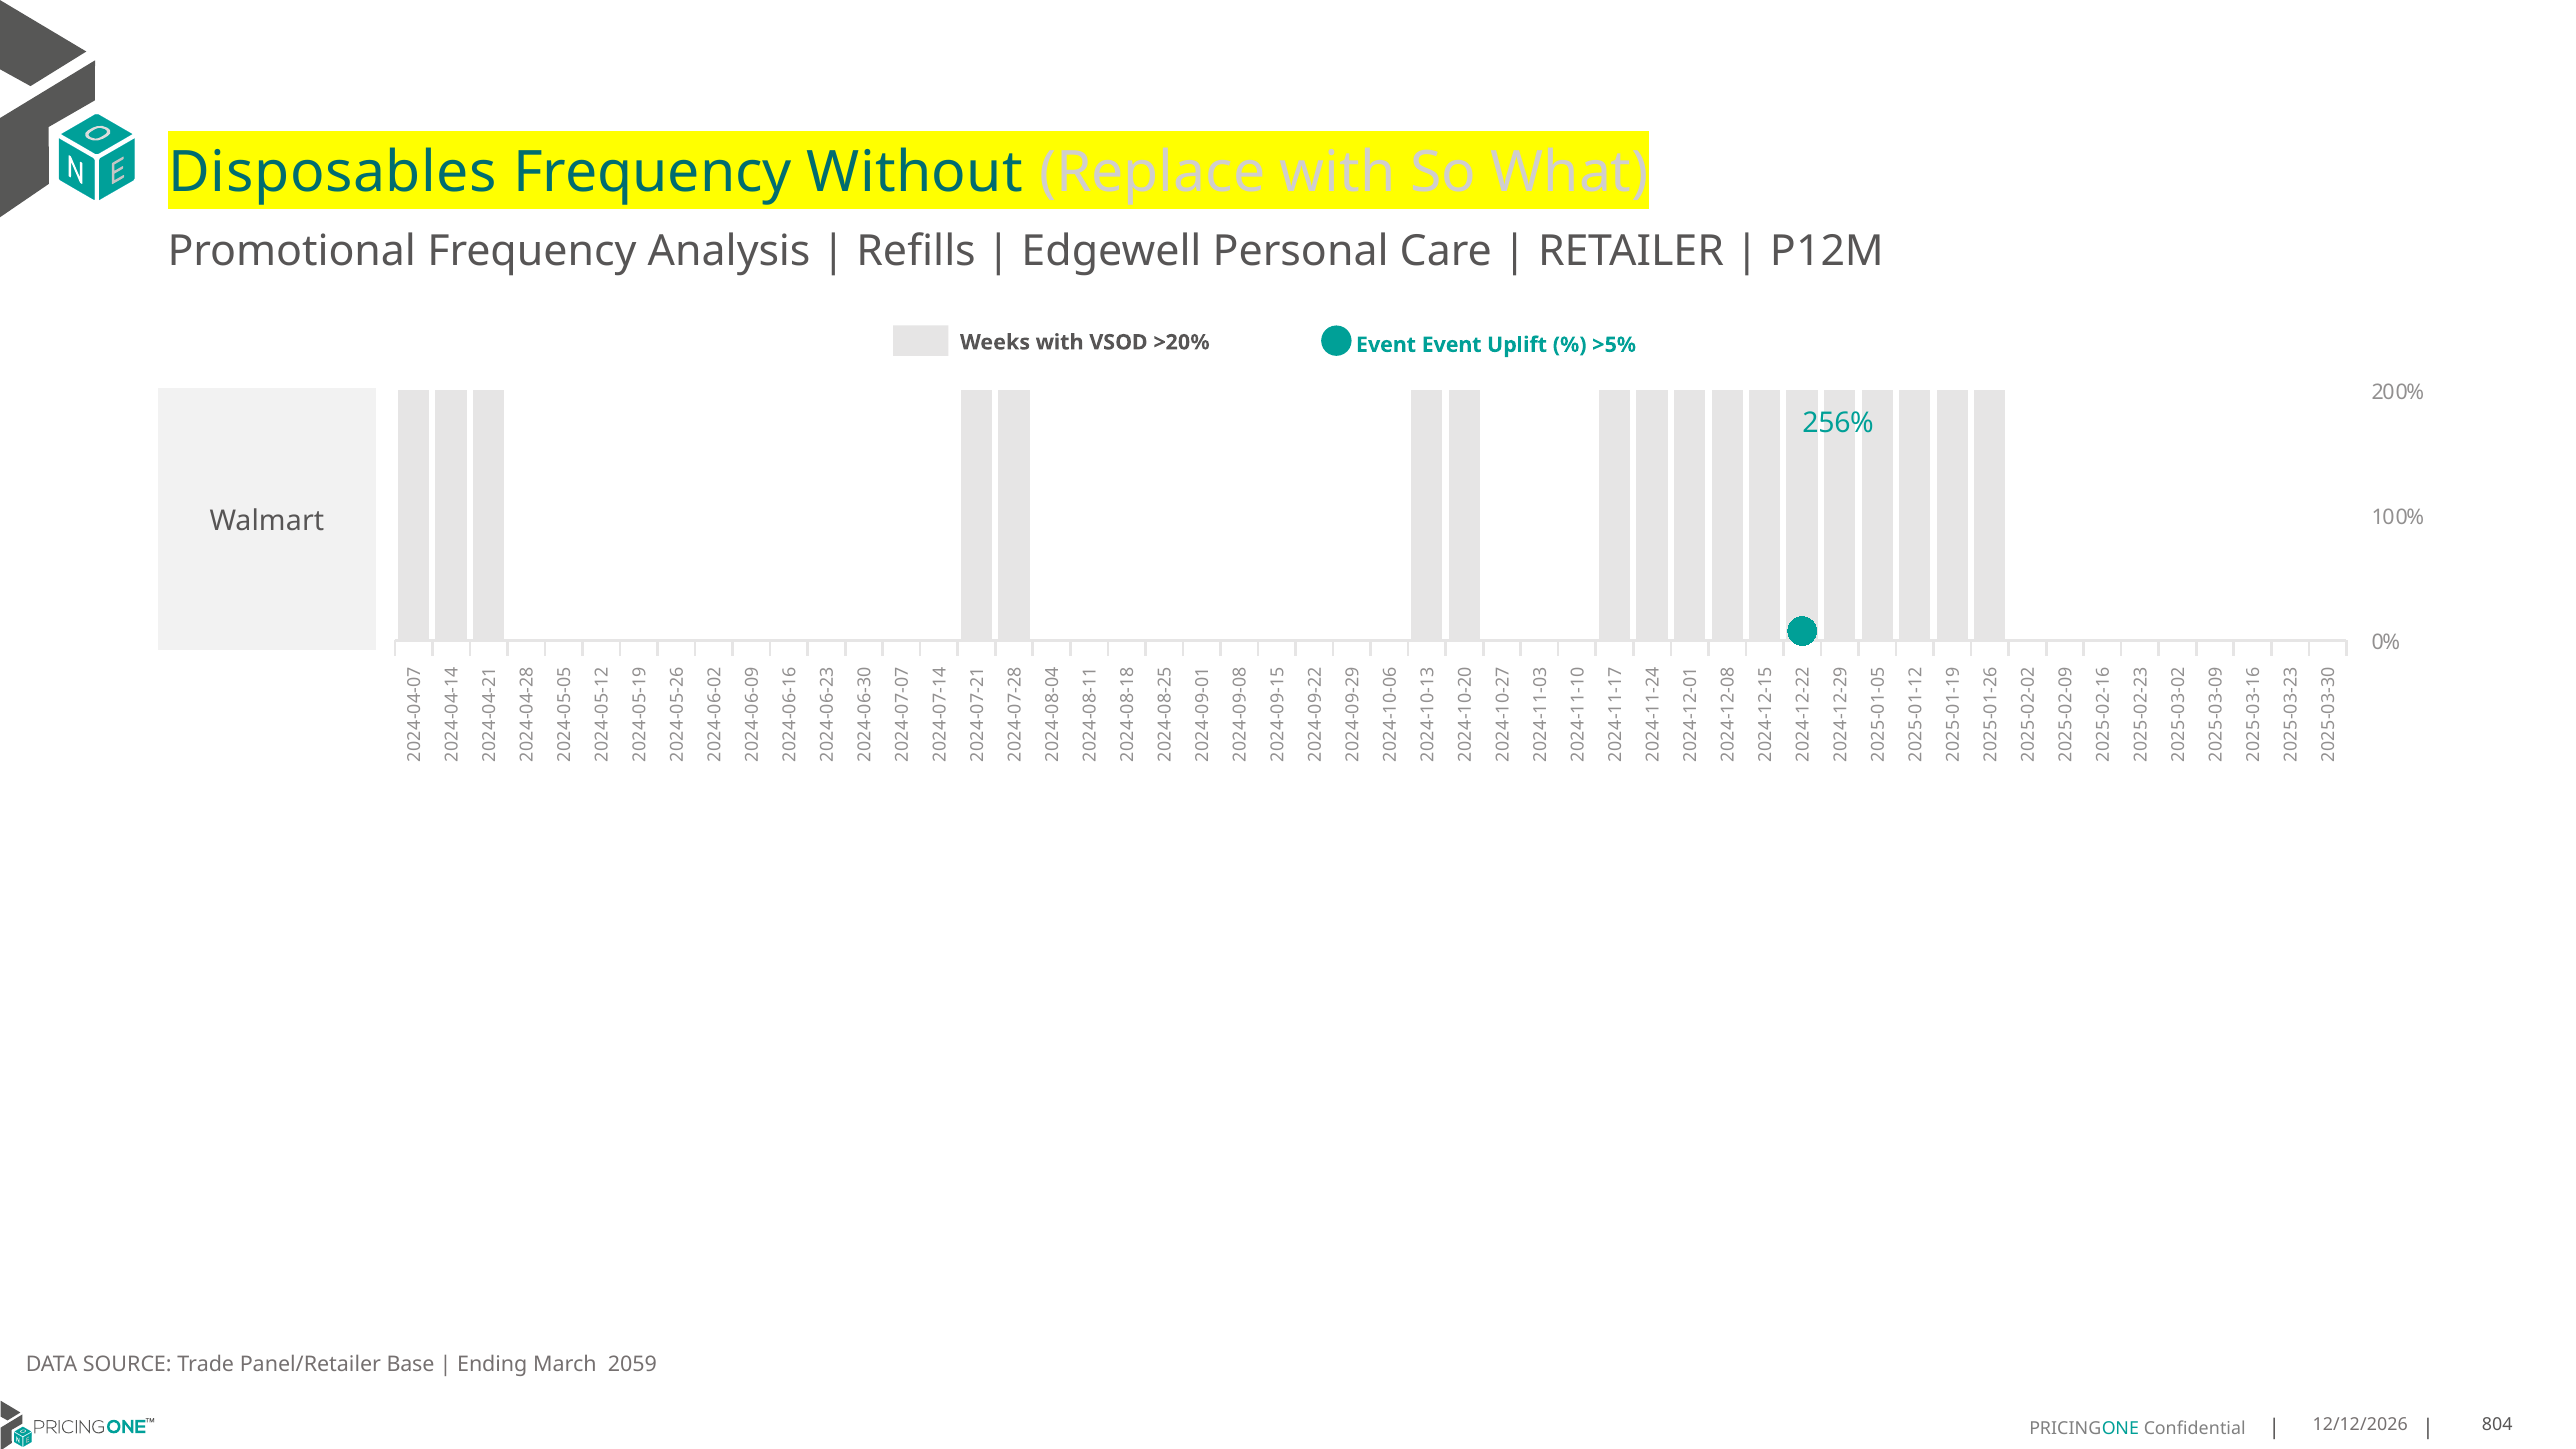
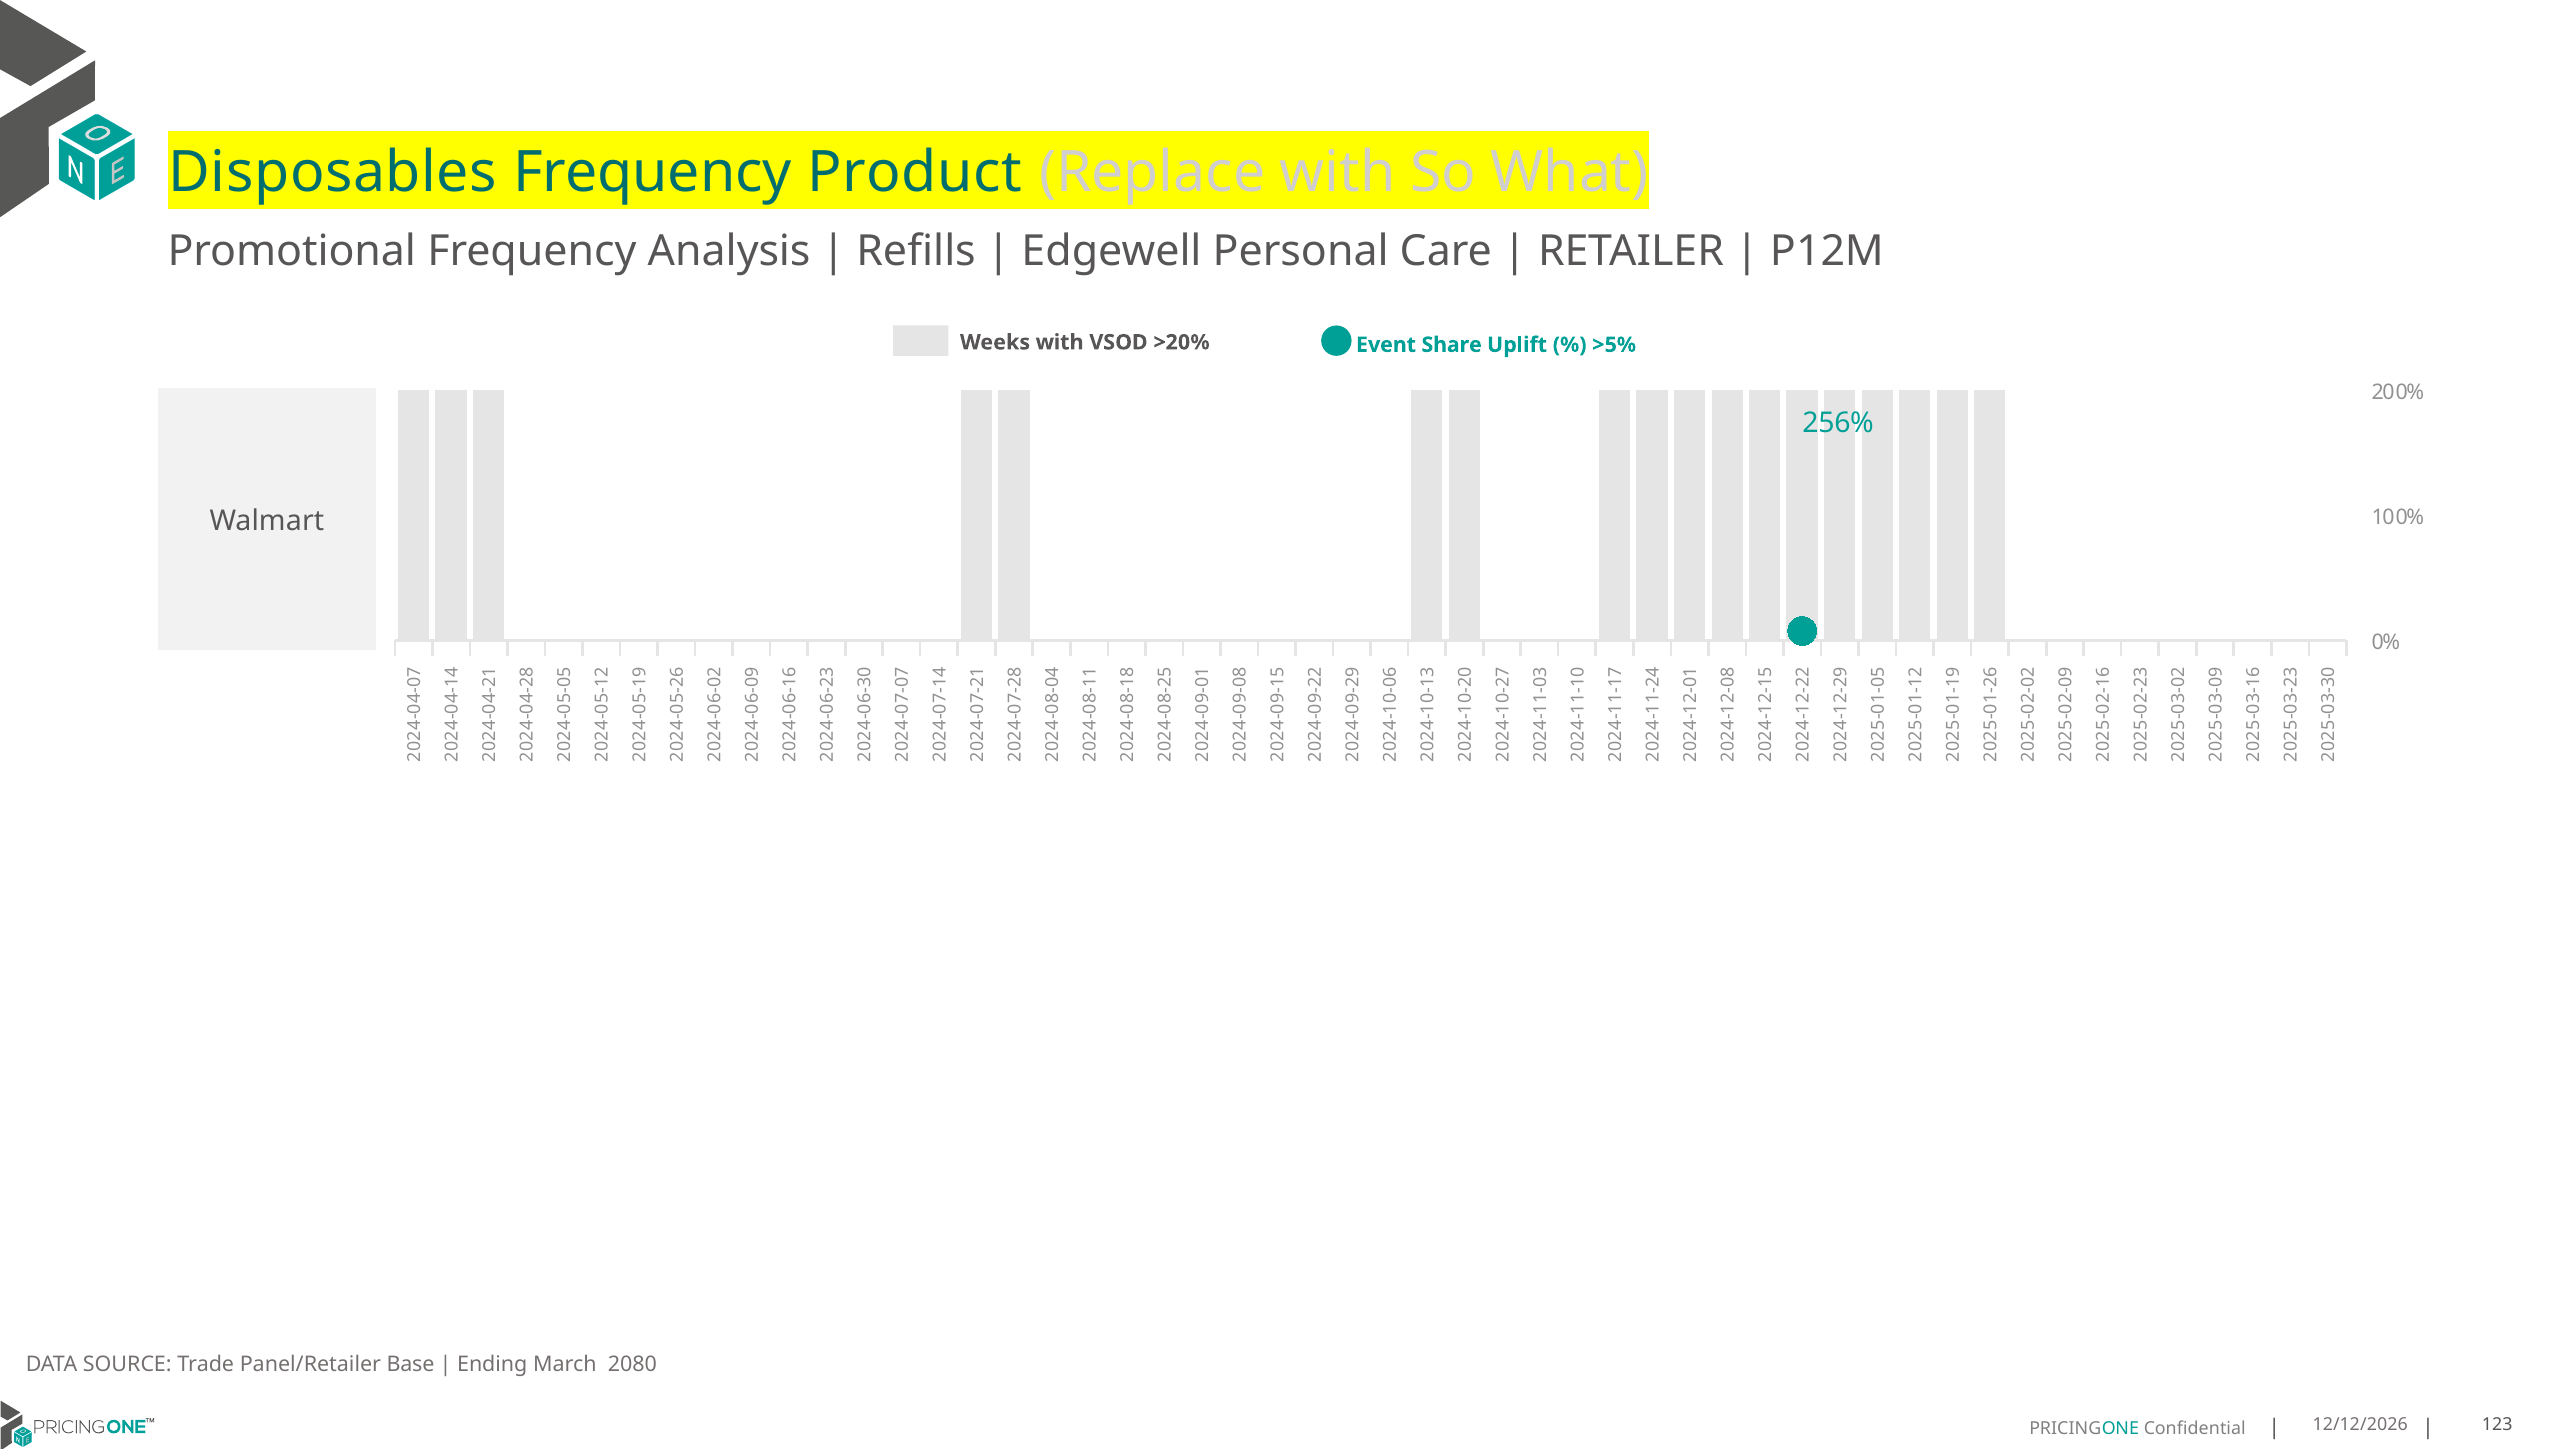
Without: Without -> Product (915, 173)
Event Event: Event -> Share (1452, 345)
2059: 2059 -> 2080 (632, 1365)
804: 804 -> 123 (2497, 1425)
